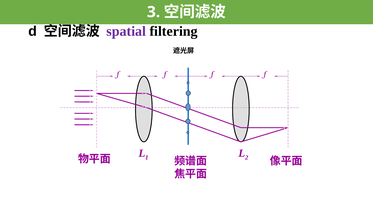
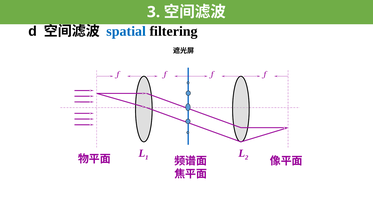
spatial colour: purple -> blue (126, 31)
